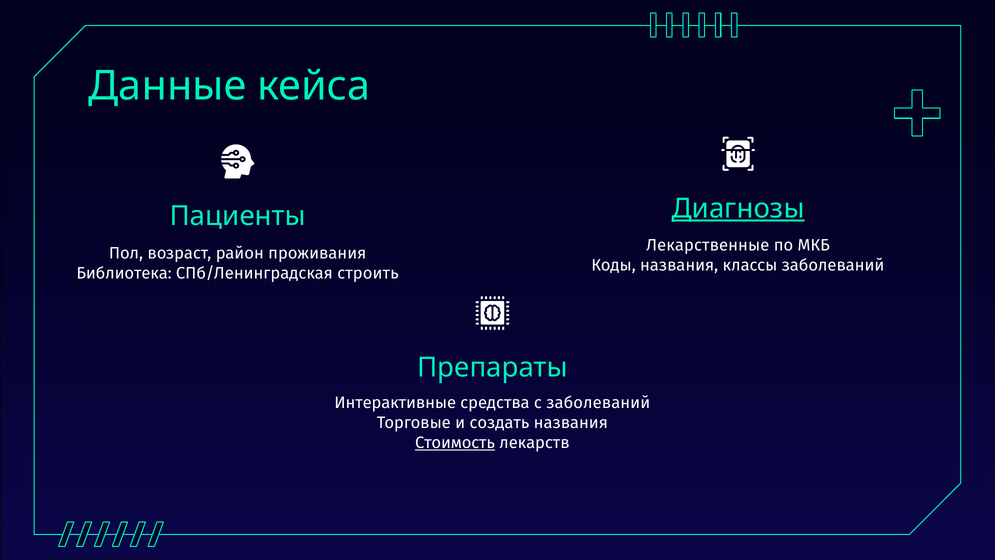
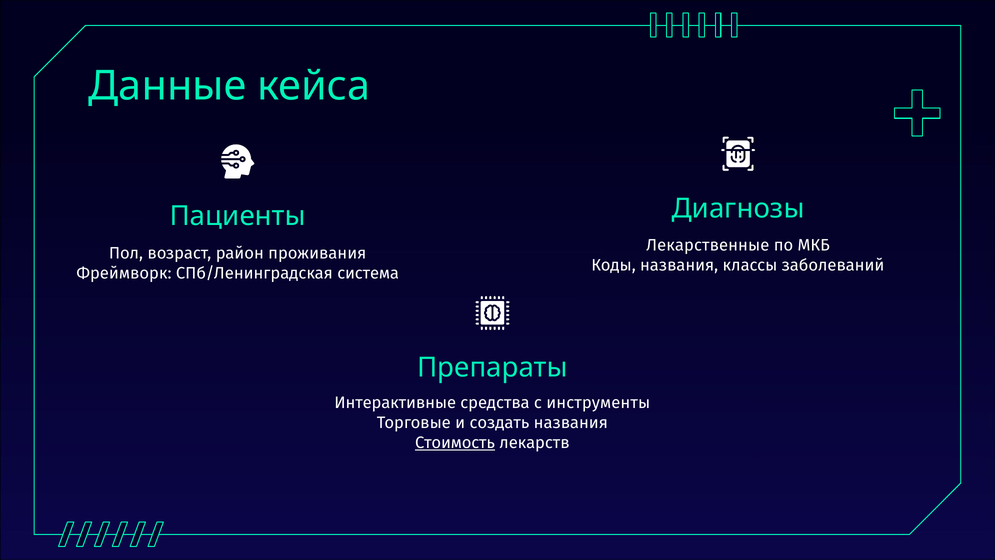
Диагнозы underline: present -> none (738, 209)
Библиотека: Библиотека -> Фреймворк (124, 273)
строить: строить -> система (368, 273)
с заболеваний: заболеваний -> инструменты (598, 403)
